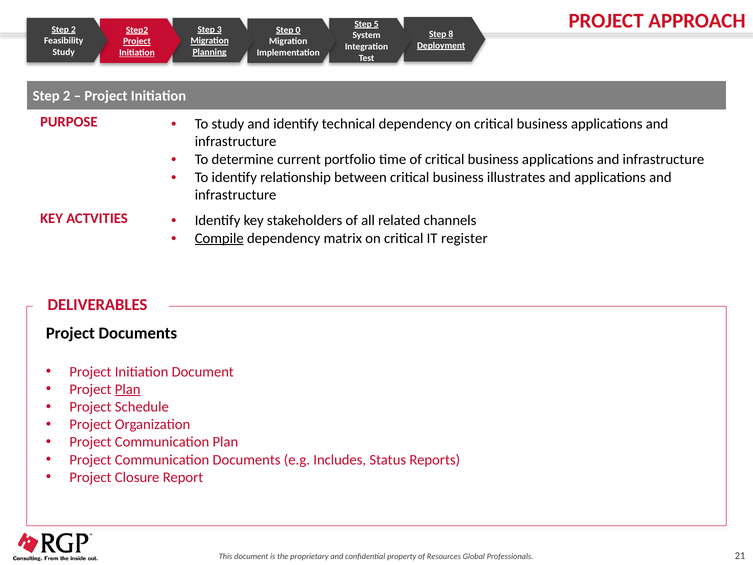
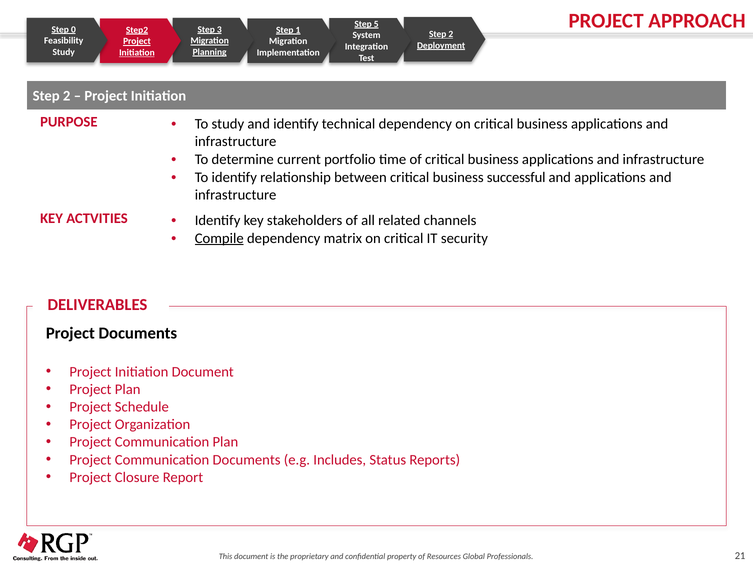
2: 2 -> 0 (73, 29)
0: 0 -> 1 (298, 30)
8: 8 -> 2 (451, 34)
illustrates: illustrates -> successful (516, 177)
register: register -> security (464, 238)
Plan underline: present -> none (128, 389)
